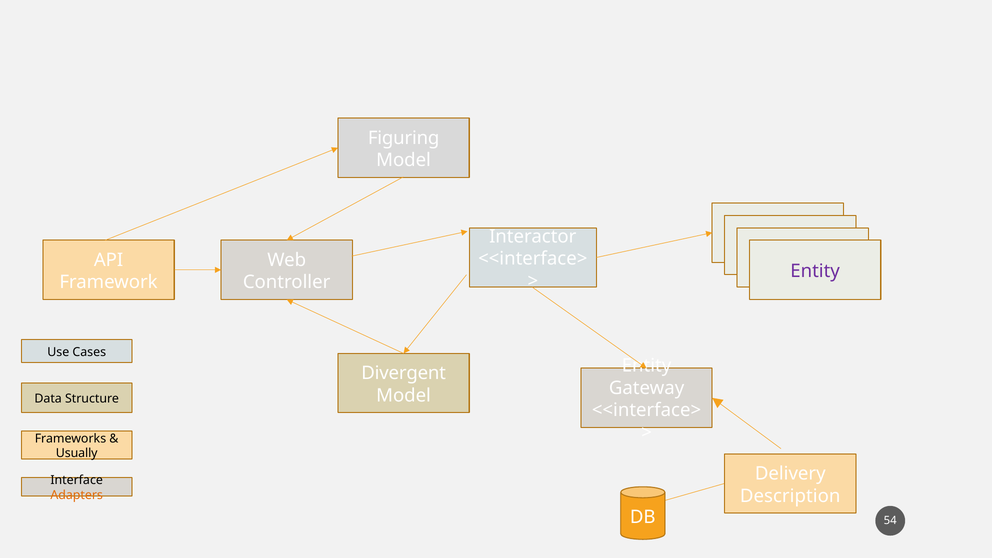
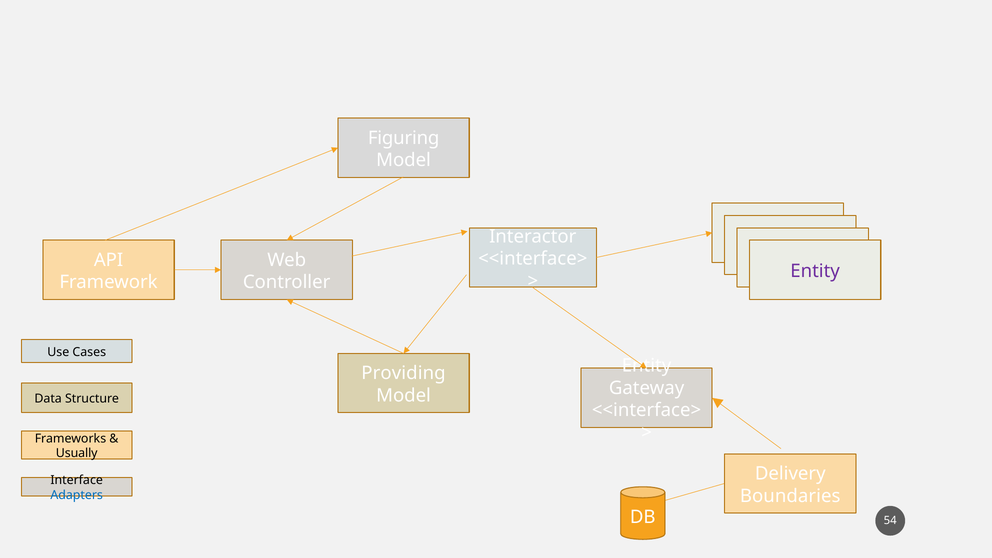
Divergent: Divergent -> Providing (404, 373)
Description: Description -> Boundaries (790, 496)
Adapters colour: orange -> blue (77, 495)
